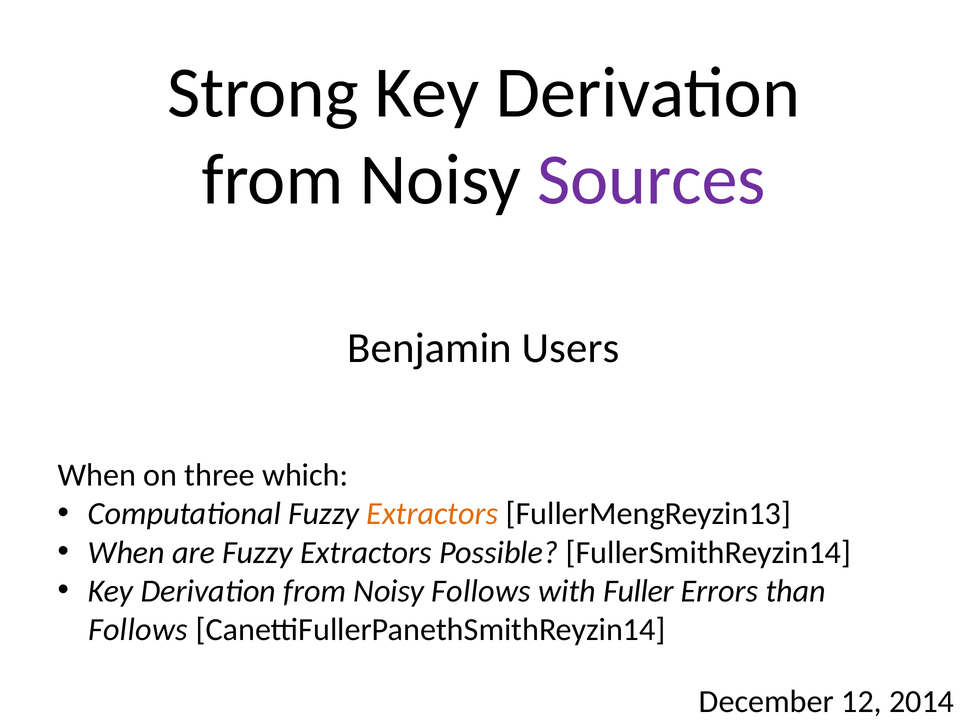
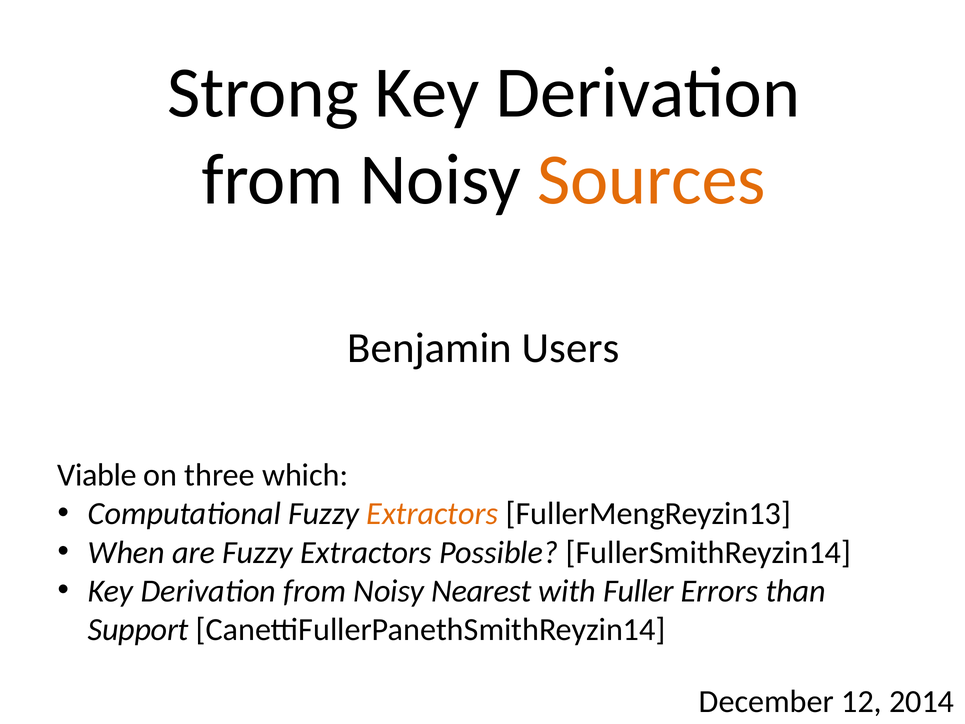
Sources colour: purple -> orange (652, 180)
When: When -> Viable (97, 475)
Noisy Follows: Follows -> Nearest (481, 591)
Follows: Follows -> Support (138, 629)
